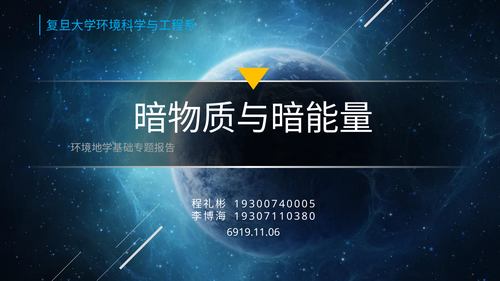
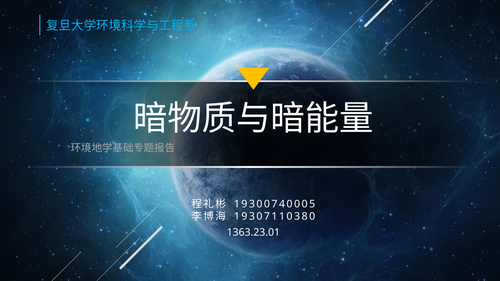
6919.11.06: 6919.11.06 -> 1363.23.01 (253, 233)
